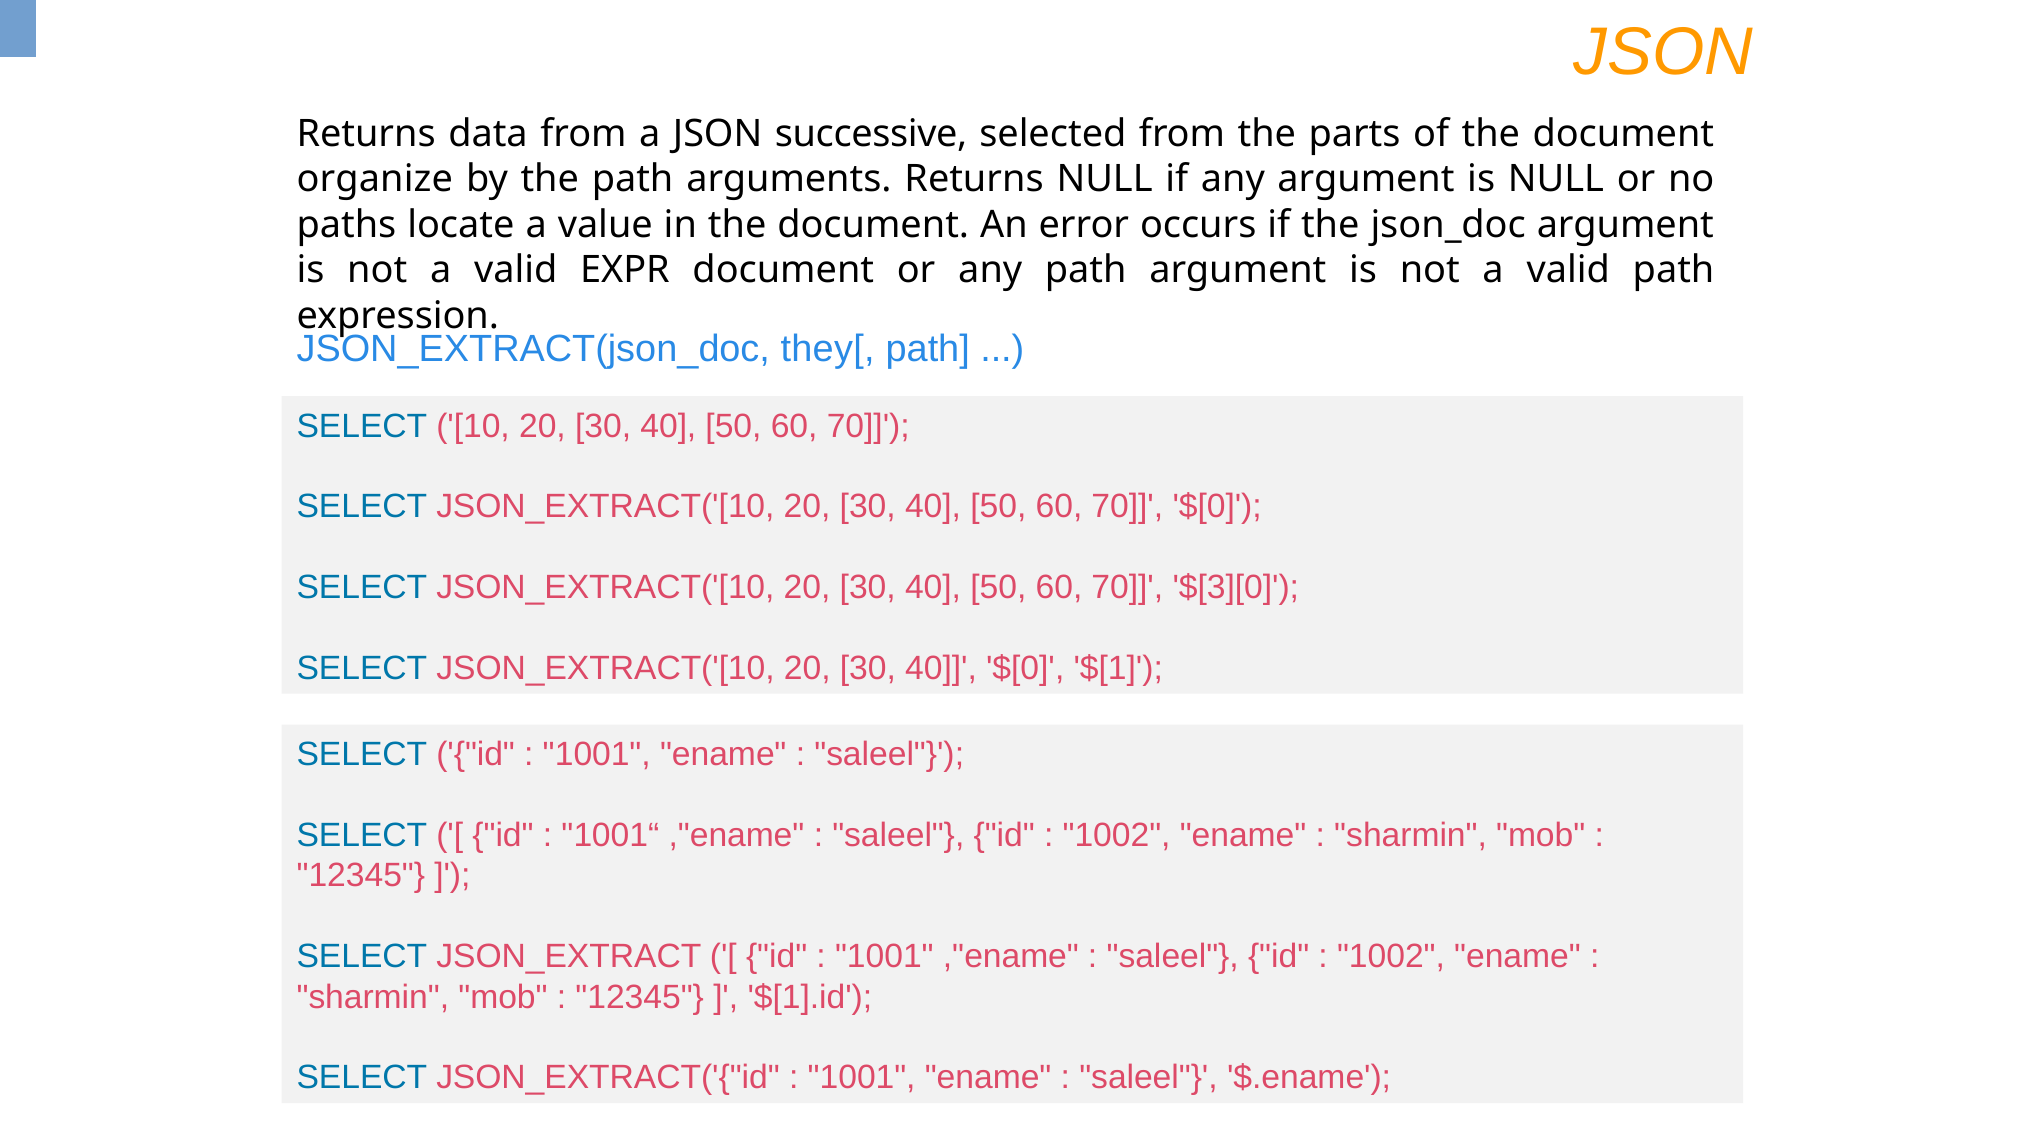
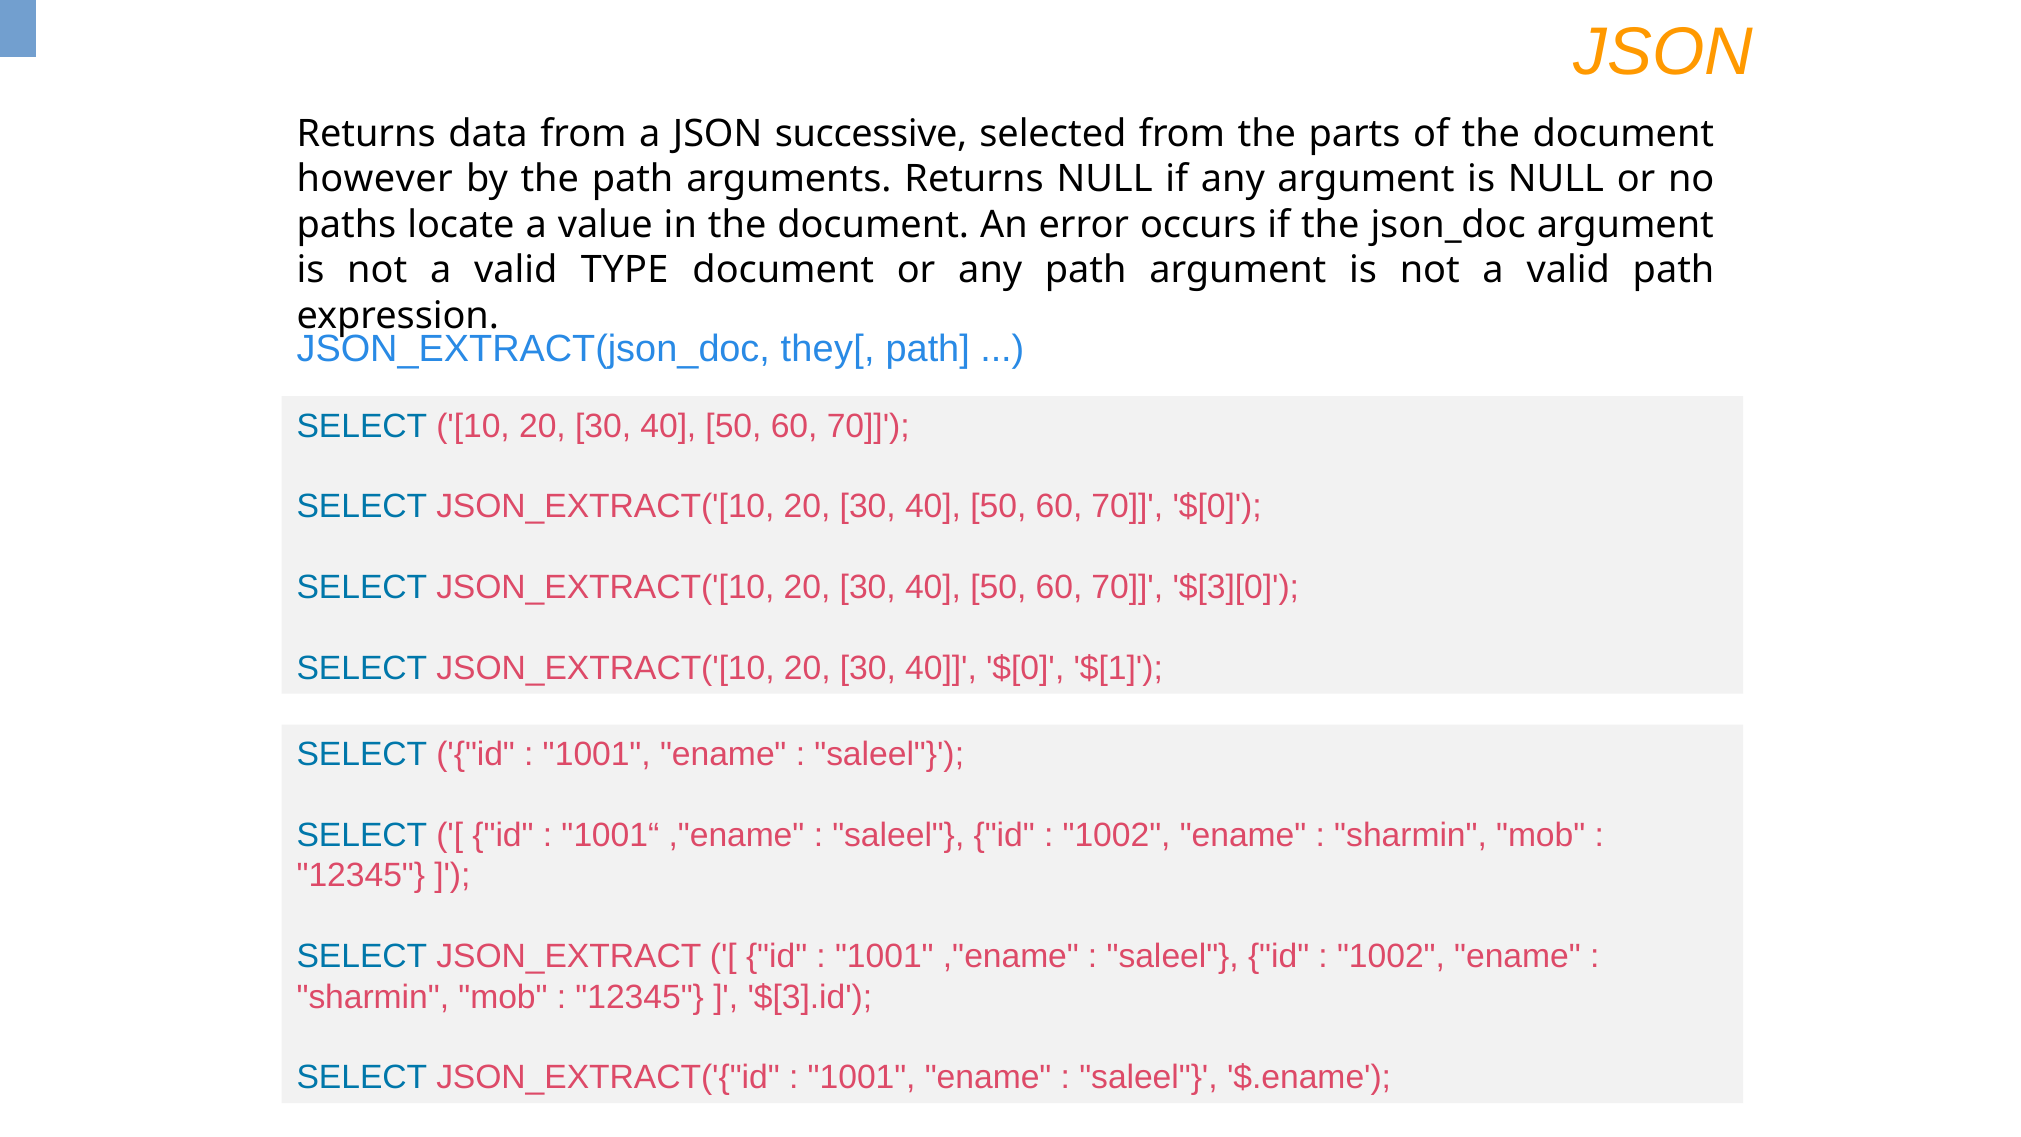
organize: organize -> however (375, 179)
EXPR: EXPR -> TYPE (625, 270)
$[1].id: $[1].id -> $[3].id (810, 997)
